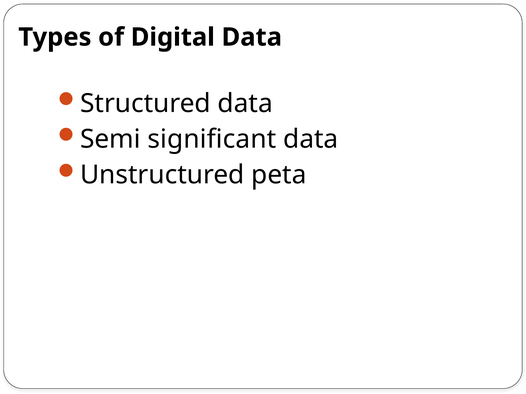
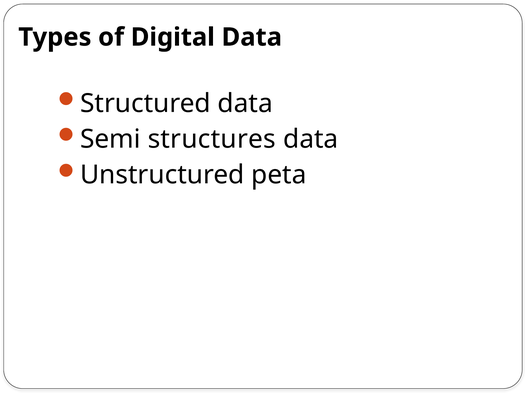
significant: significant -> structures (212, 139)
